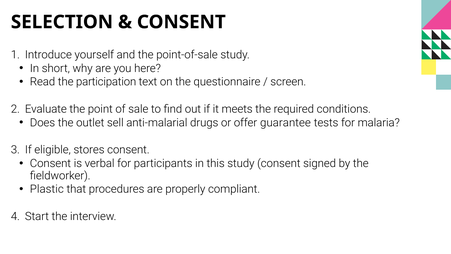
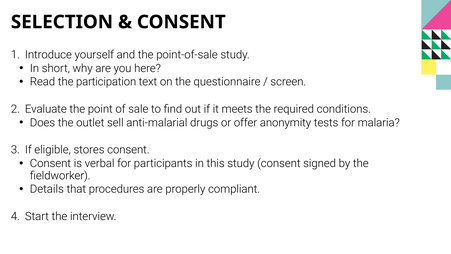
guarantee: guarantee -> anonymity (286, 123)
Plastic: Plastic -> Details (47, 189)
